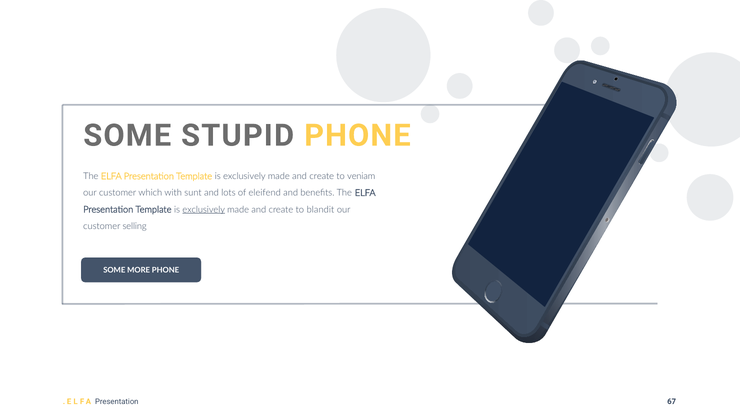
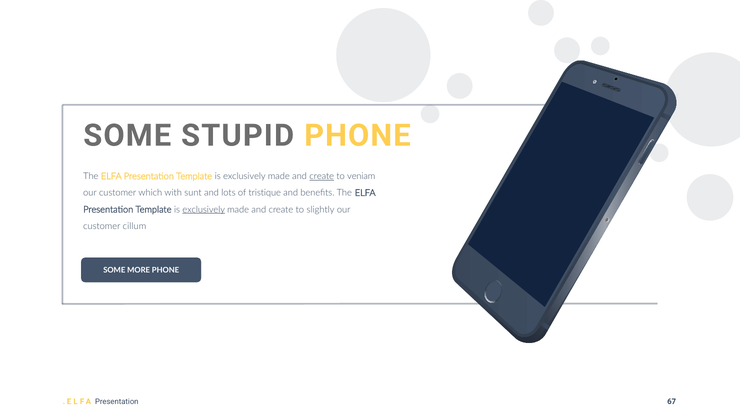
create underline: none -> present (322, 176)
eleifend: eleifend -> tristique (265, 193)
blandit: blandit -> slightly (320, 210)
selling: selling -> cillum (134, 226)
